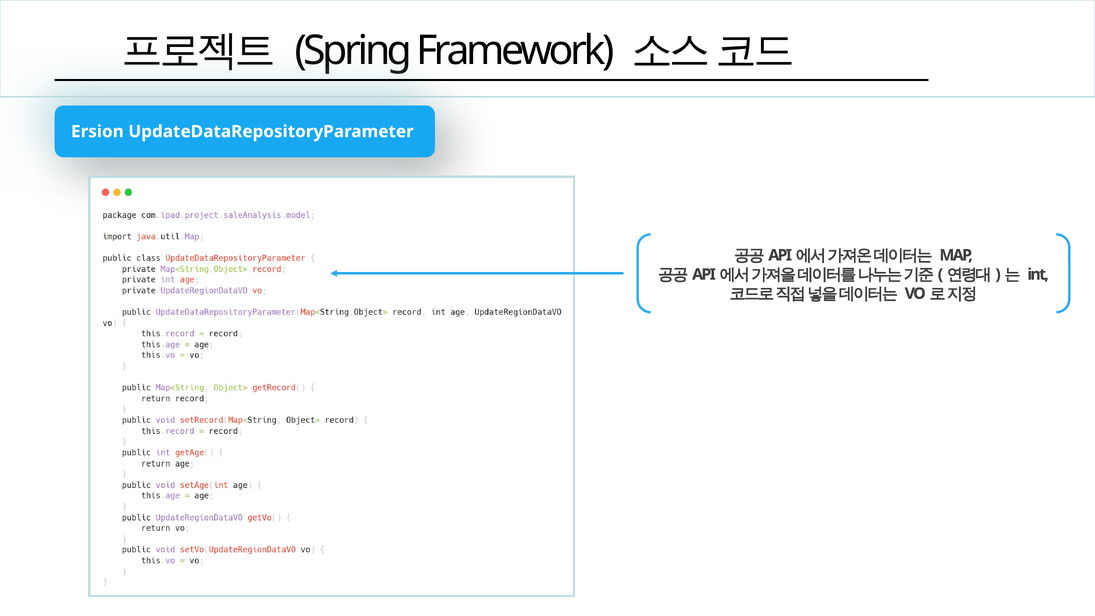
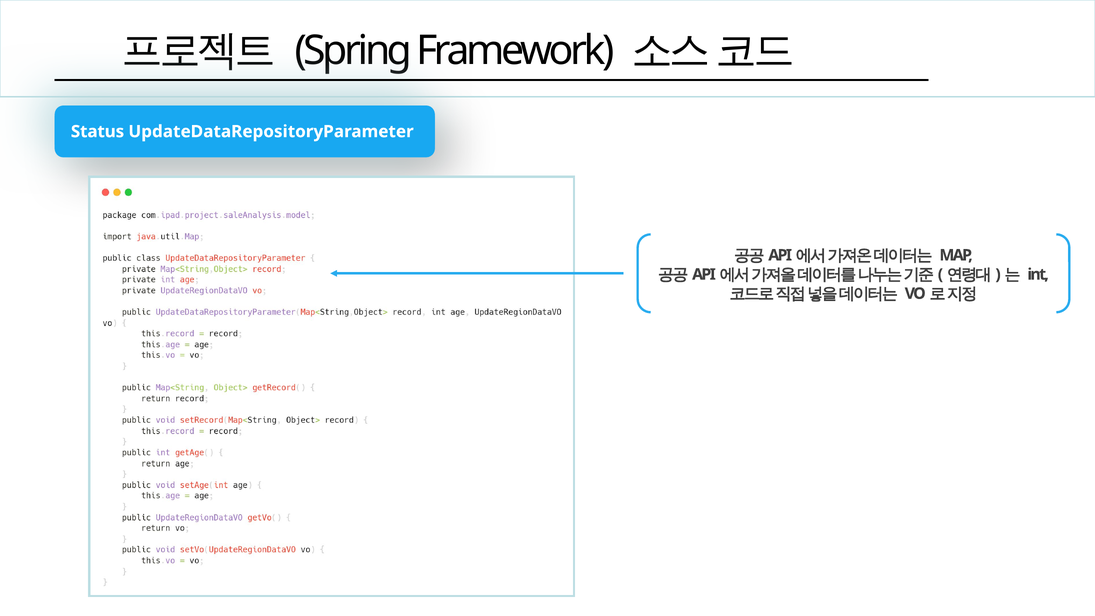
Ersion: Ersion -> Status (98, 132)
